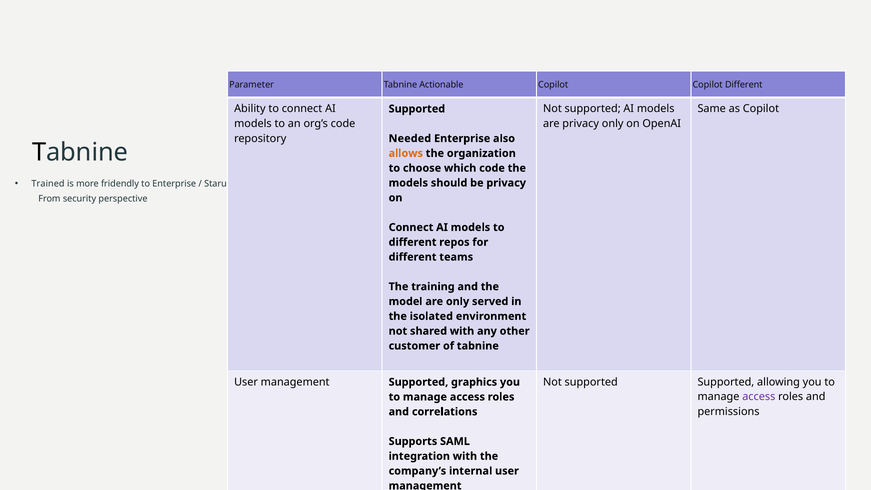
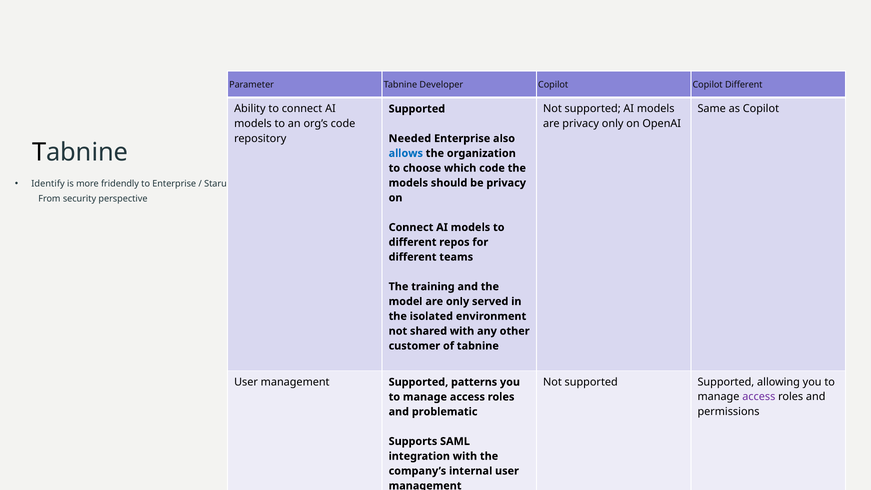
Actionable: Actionable -> Developer (441, 85)
allows colour: orange -> blue (406, 153)
Trained: Trained -> Identify (48, 184)
graphics: graphics -> patterns (474, 382)
correlations: correlations -> problematic (445, 412)
